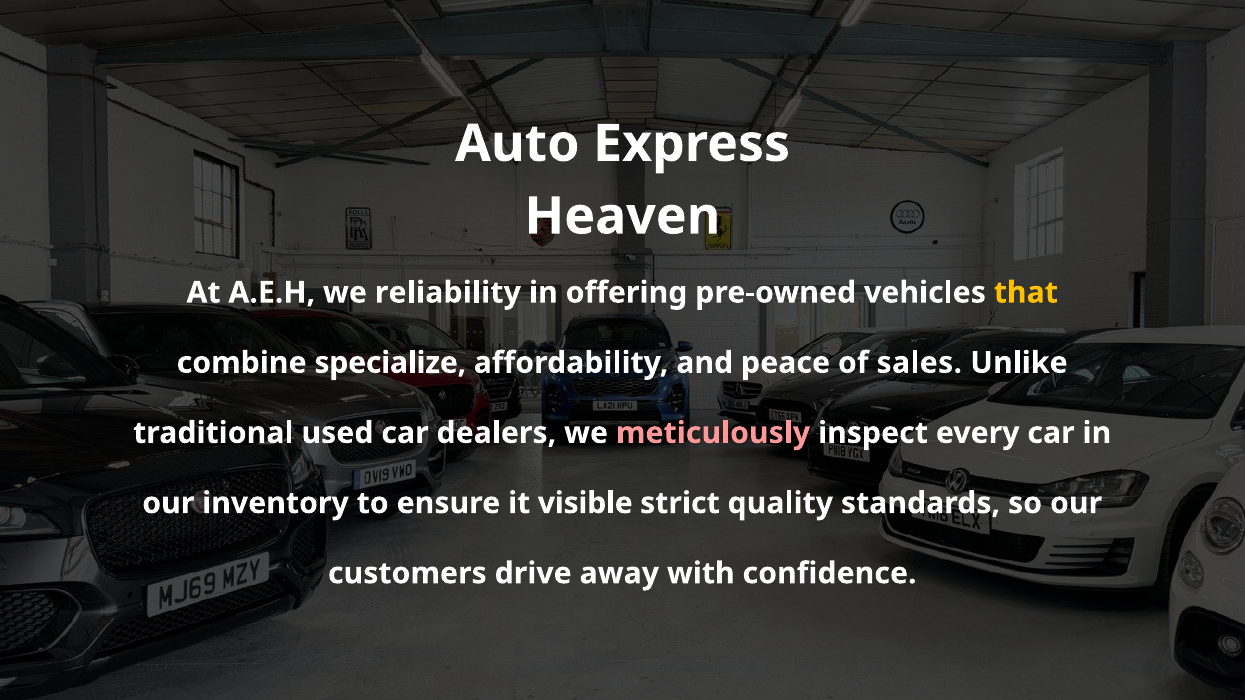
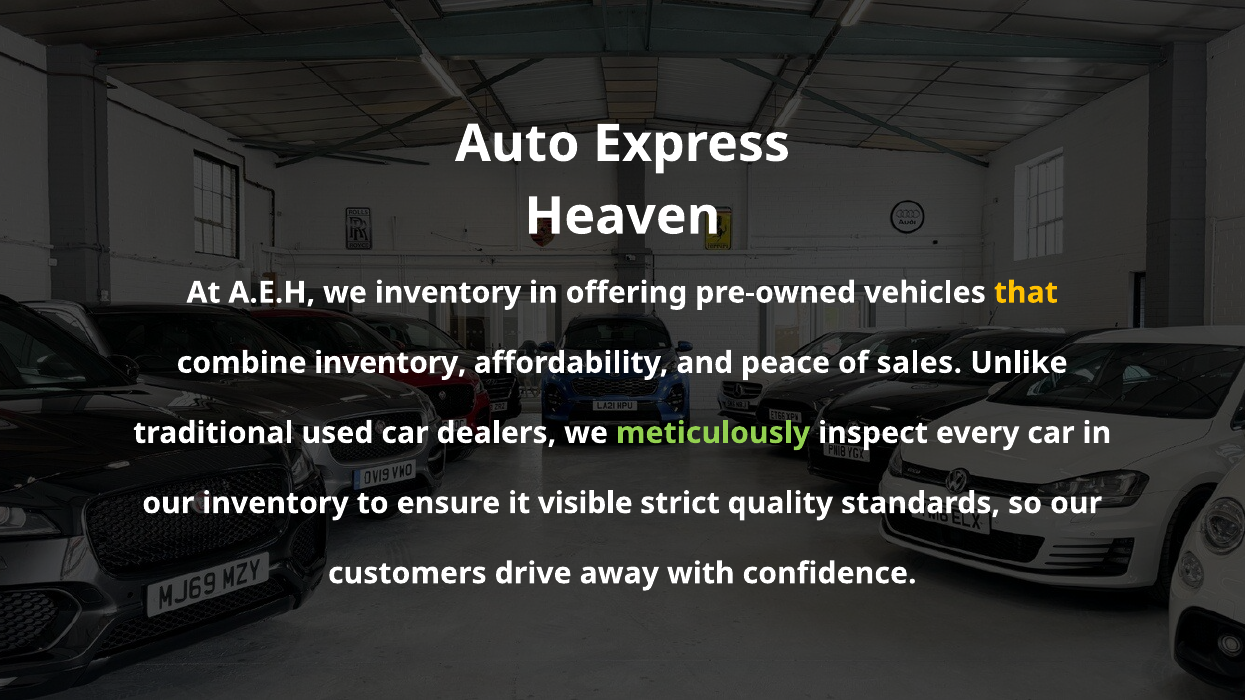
we reliability: reliability -> inventory (448, 293)
combine specialize: specialize -> inventory (390, 363)
meticulously colour: pink -> light green (713, 433)
